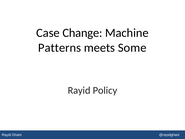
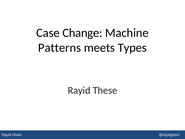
Some: Some -> Types (132, 48)
Policy: Policy -> These (105, 90)
